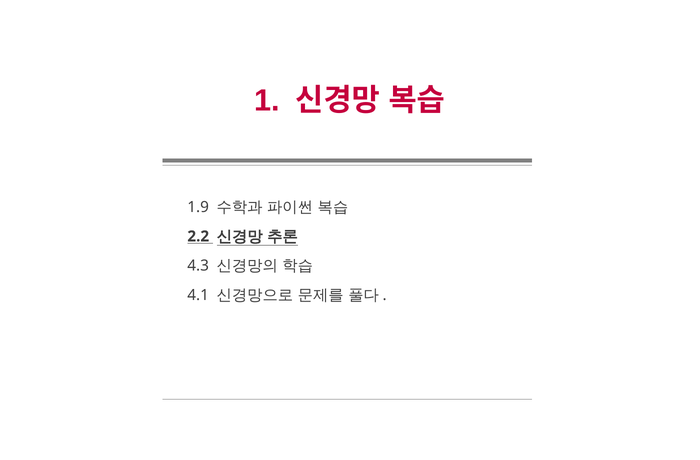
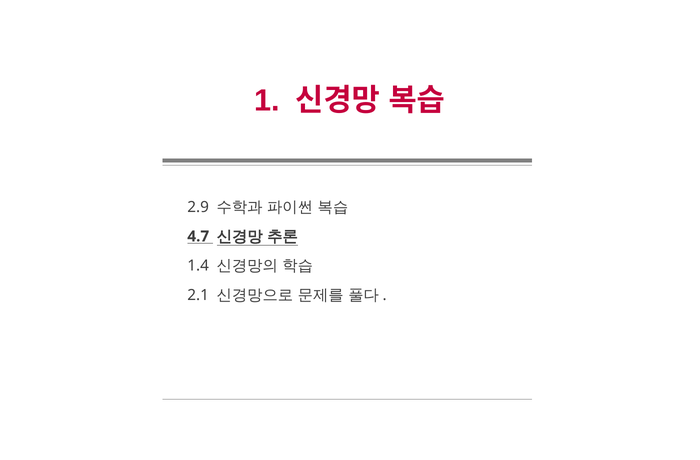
1.9: 1.9 -> 2.9 (198, 207)
2.2: 2.2 -> 4.7 (198, 236)
4.3: 4.3 -> 1.4 (198, 266)
4.1: 4.1 -> 2.1 (198, 295)
